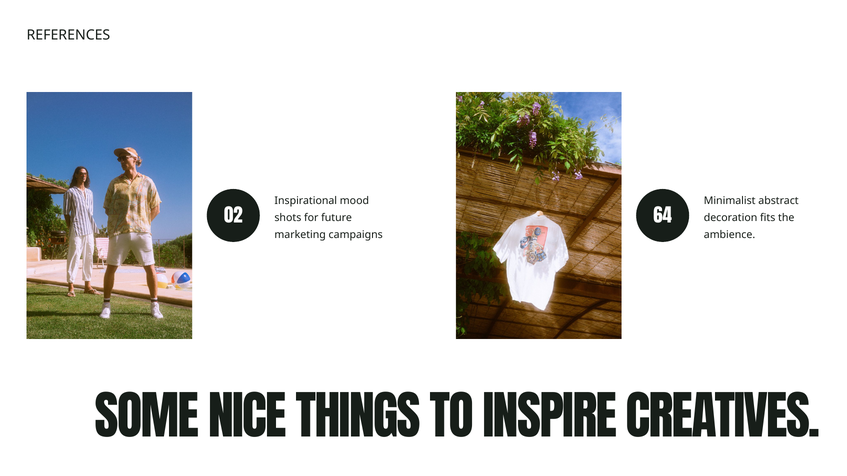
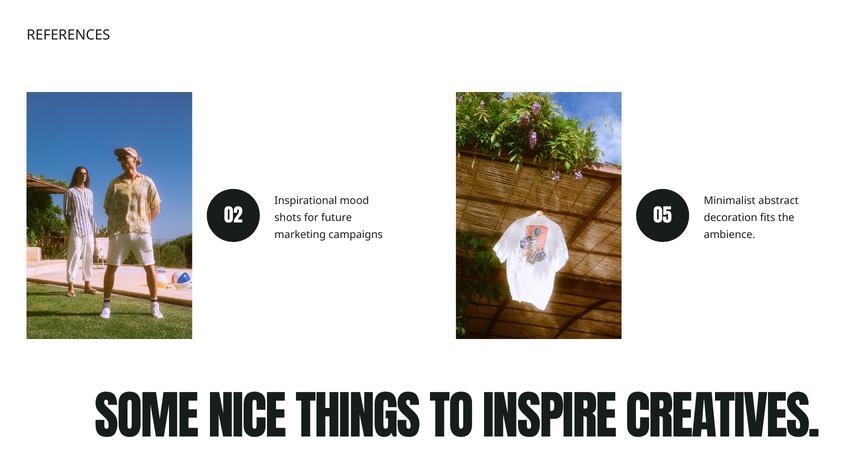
64: 64 -> 05 (663, 217)
